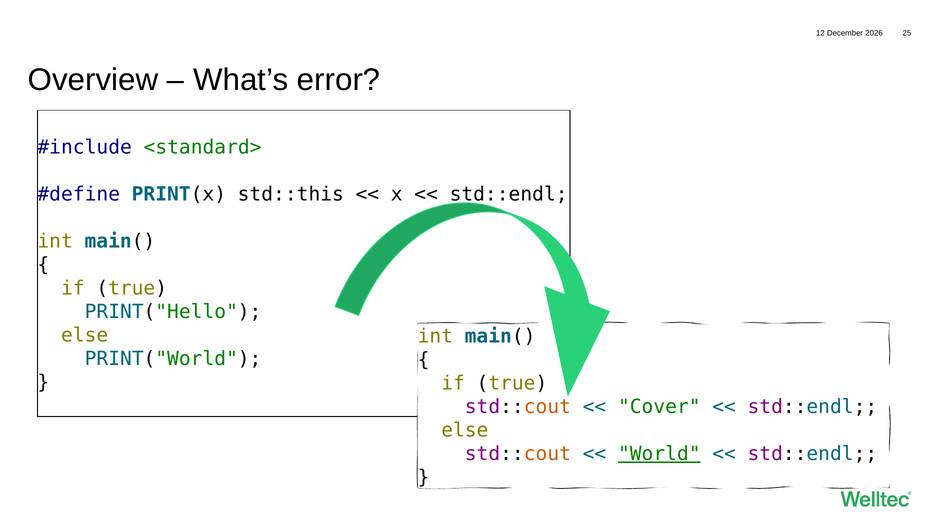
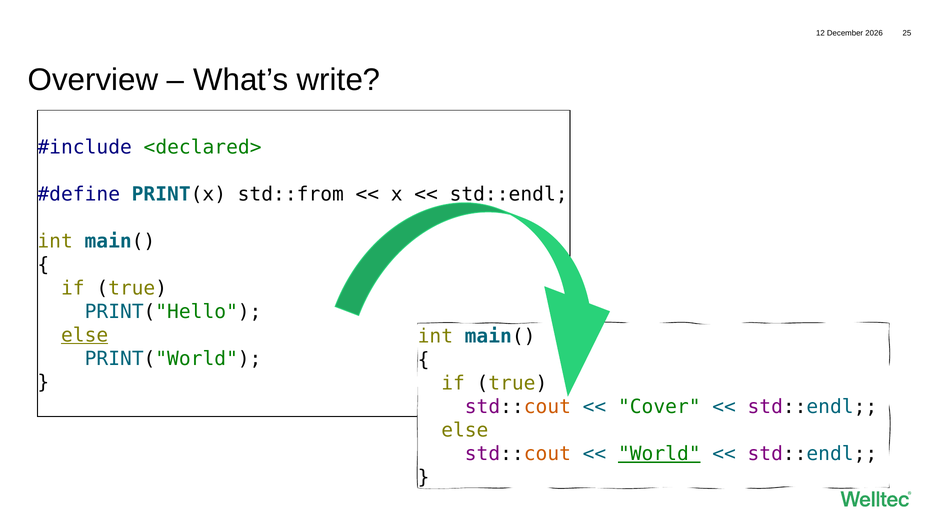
error: error -> write (339, 80)
<standard>: <standard> -> <declared> (203, 147)
std::this: std::this -> std::from (291, 194)
else underline: none -> present (85, 335)
